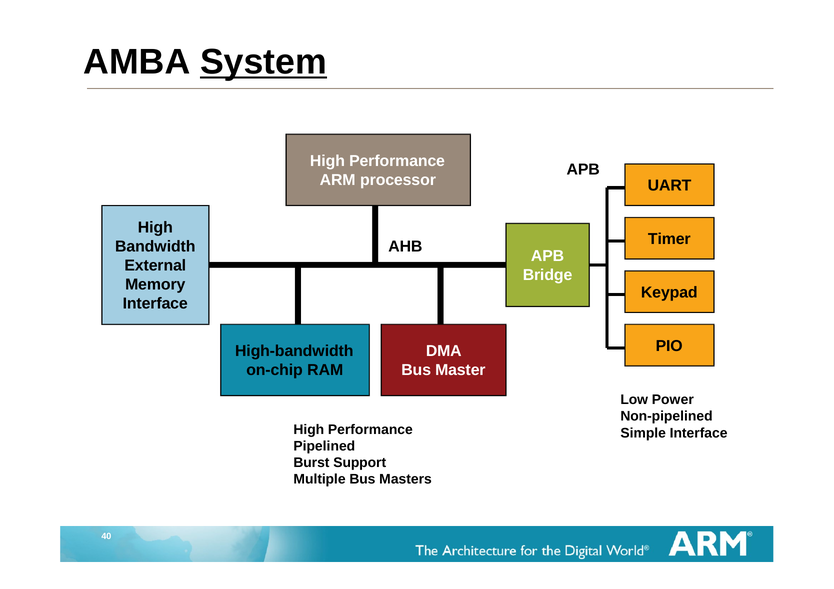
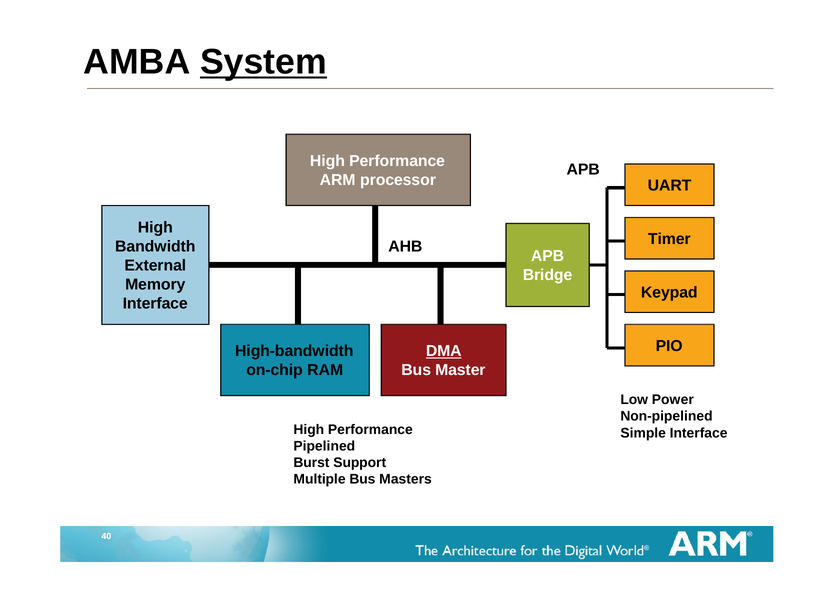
DMA underline: none -> present (444, 351)
